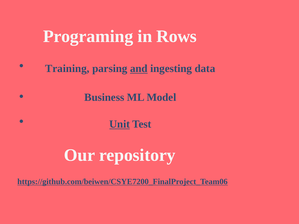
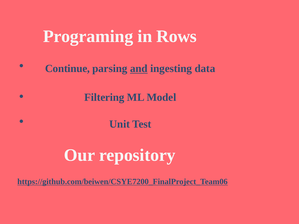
Training: Training -> Continue (67, 69)
Business: Business -> Filtering (104, 97)
Unit underline: present -> none (120, 124)
